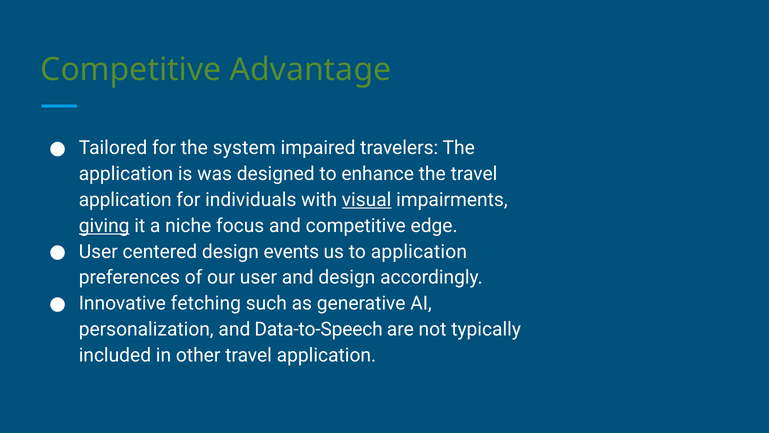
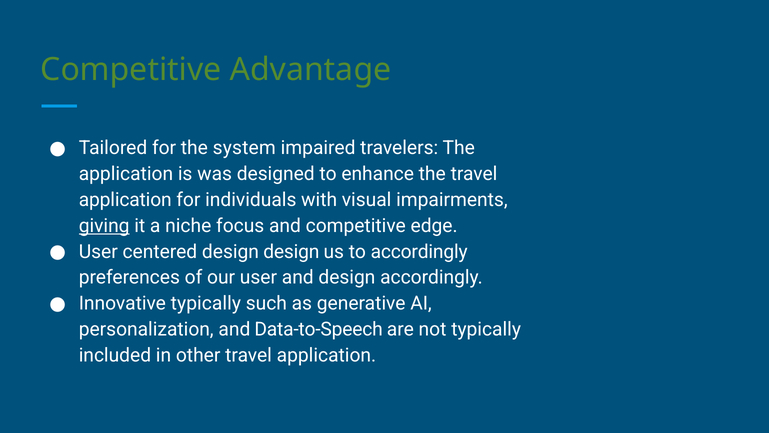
visual underline: present -> none (367, 200)
design events: events -> design (291, 251)
to application: application -> accordingly (419, 251)
Innovative fetching: fetching -> typically (206, 303)
